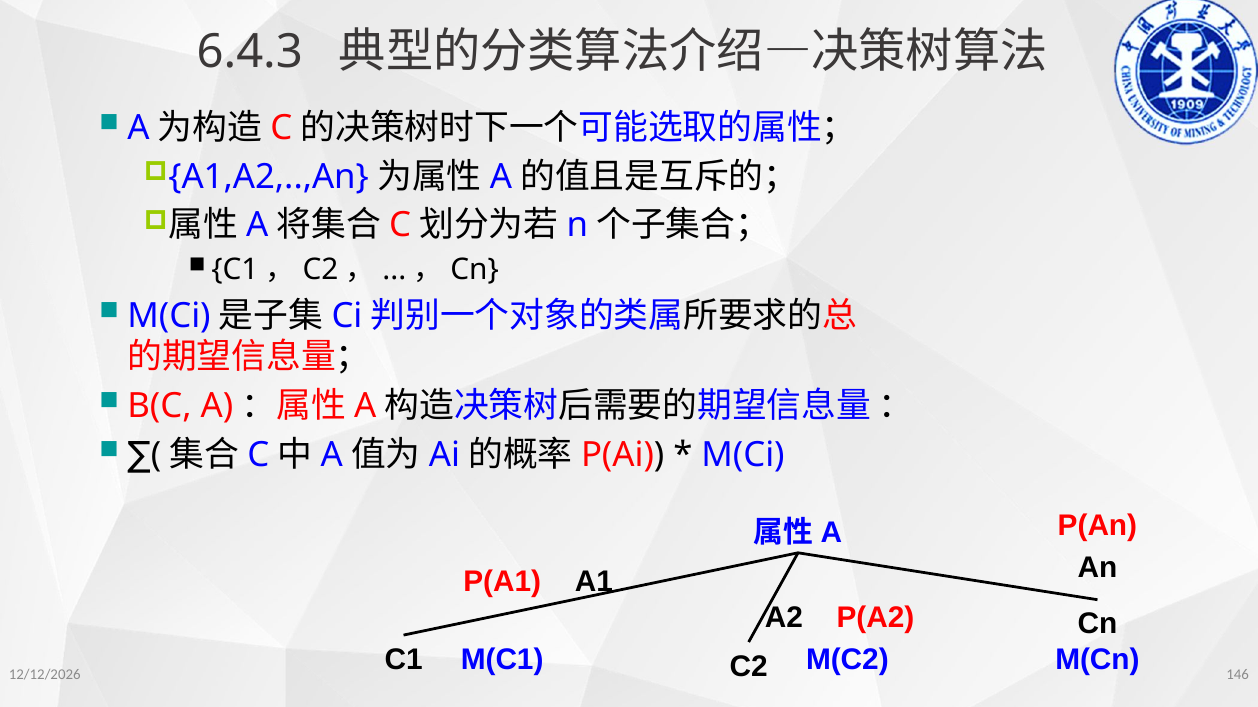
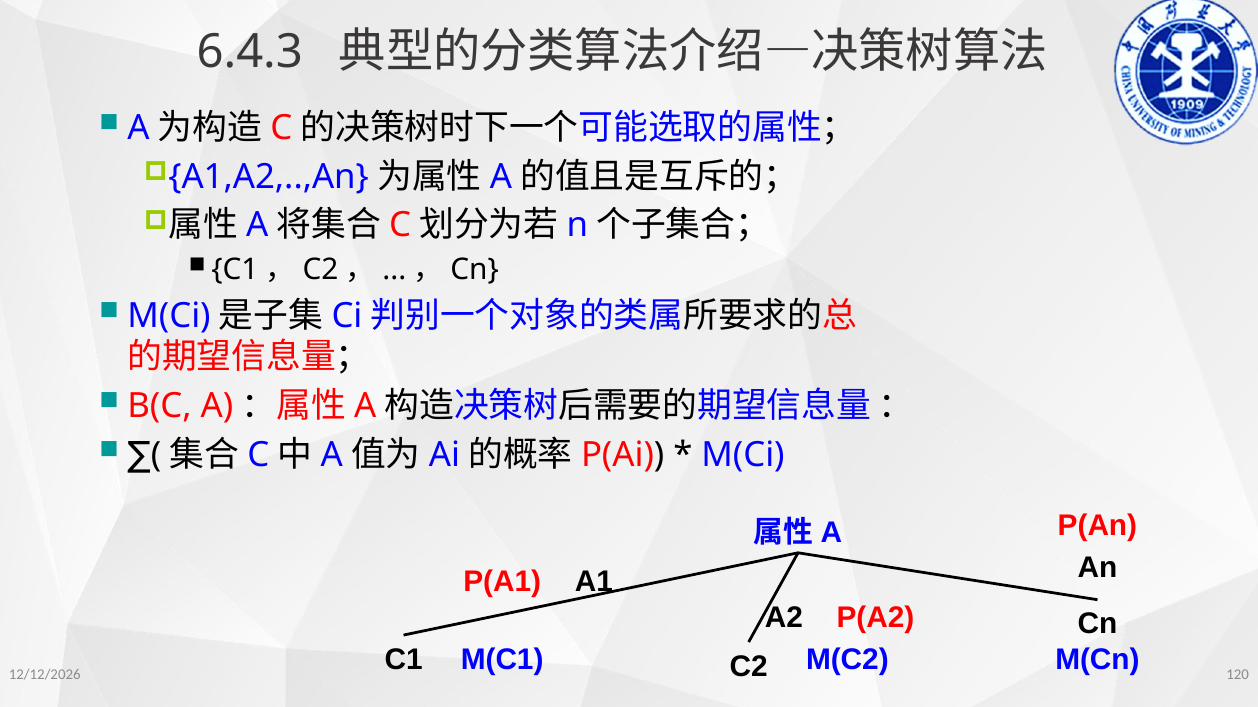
146: 146 -> 120 (1238, 675)
